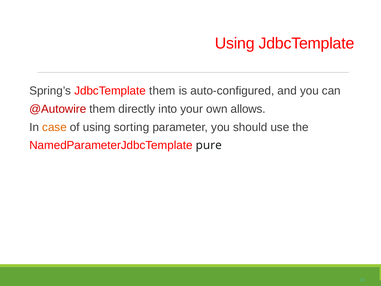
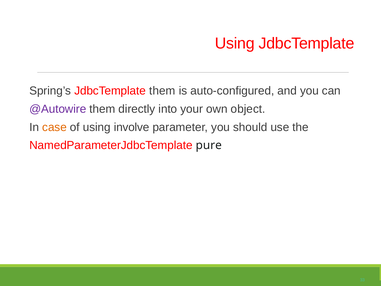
@Autowire colour: red -> purple (58, 109)
allows: allows -> object (248, 109)
sorting: sorting -> involve (132, 127)
